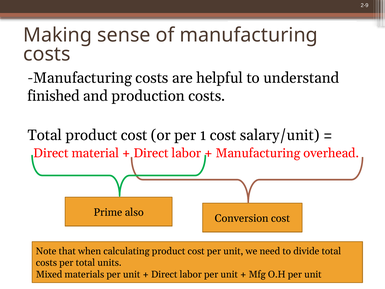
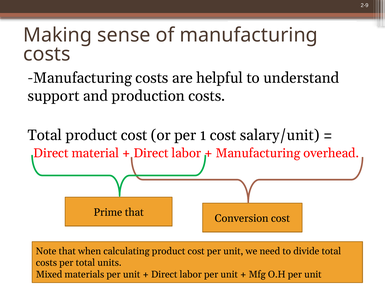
finished: finished -> support (54, 96)
Prime also: also -> that (134, 212)
